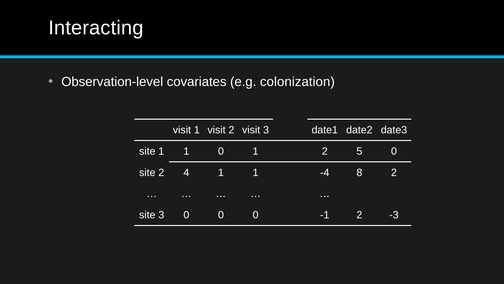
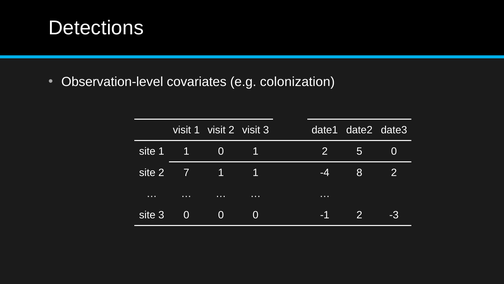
Interacting: Interacting -> Detections (96, 28)
4: 4 -> 7 (186, 172)
